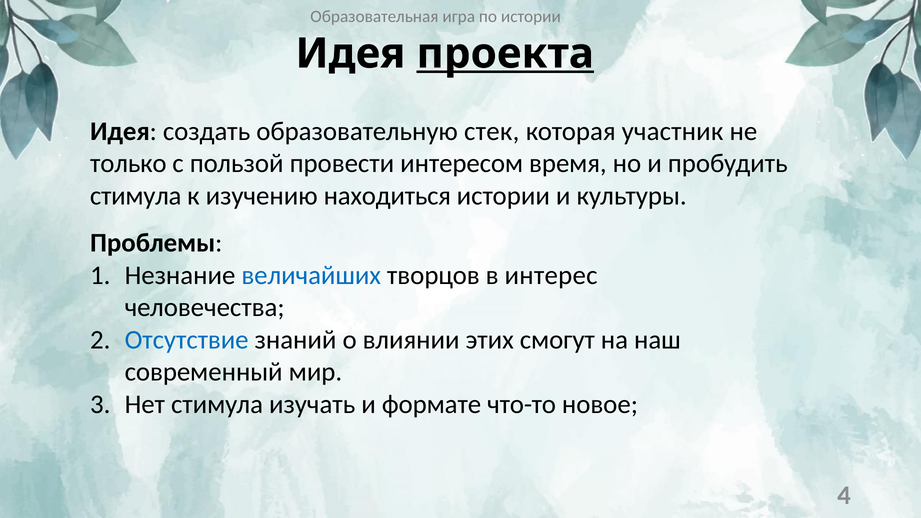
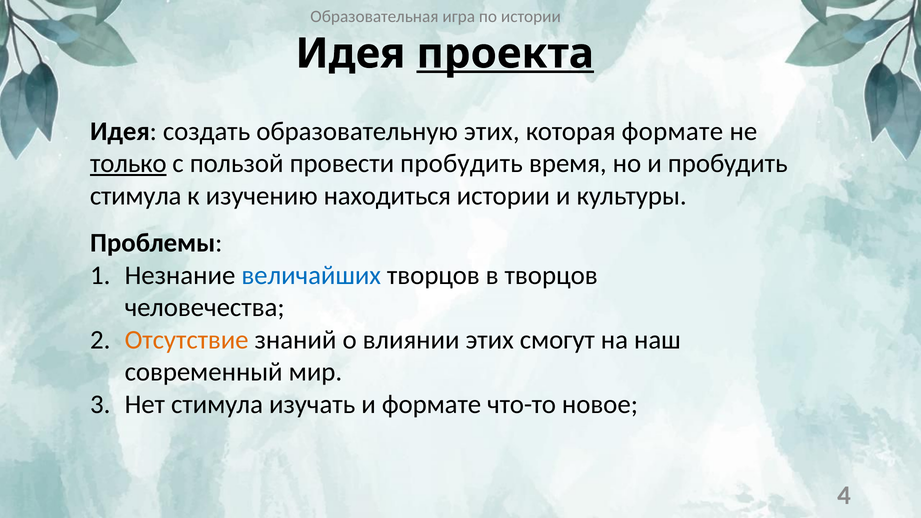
образовательную стек: стек -> этих (492, 131)
которая участник: участник -> формате (672, 131)
только underline: none -> present (128, 164)
провести интересом: интересом -> пробудить (462, 164)
в интерес: интерес -> творцов (551, 275)
Отсутствие colour: blue -> orange (187, 340)
